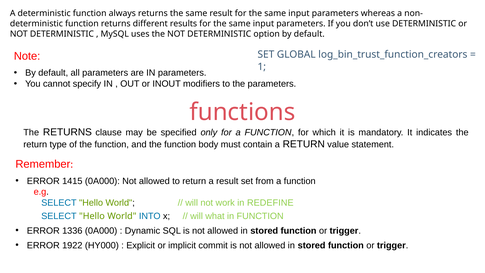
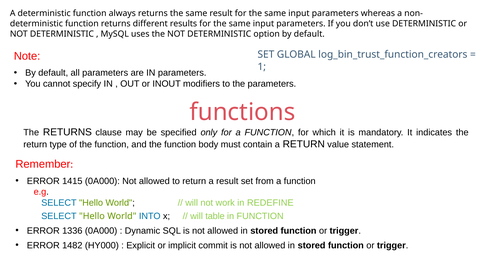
what: what -> table (215, 216)
1922: 1922 -> 1482 (72, 245)
